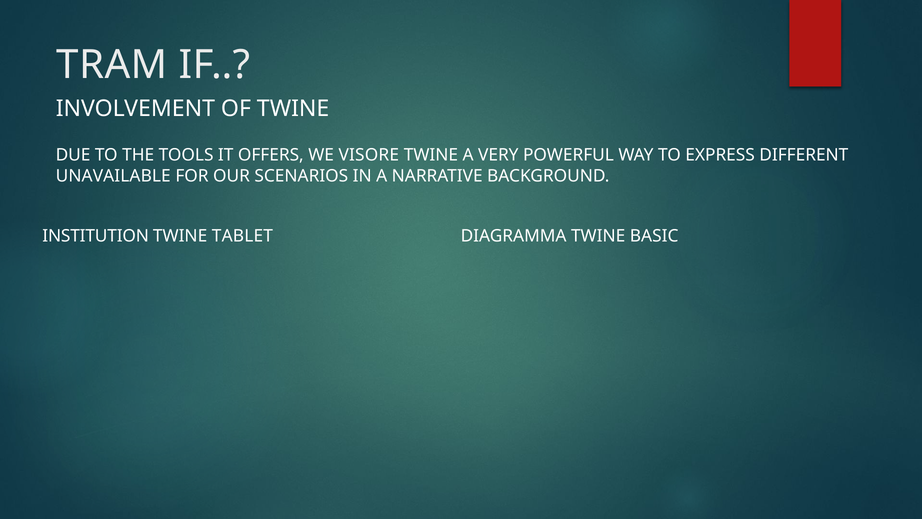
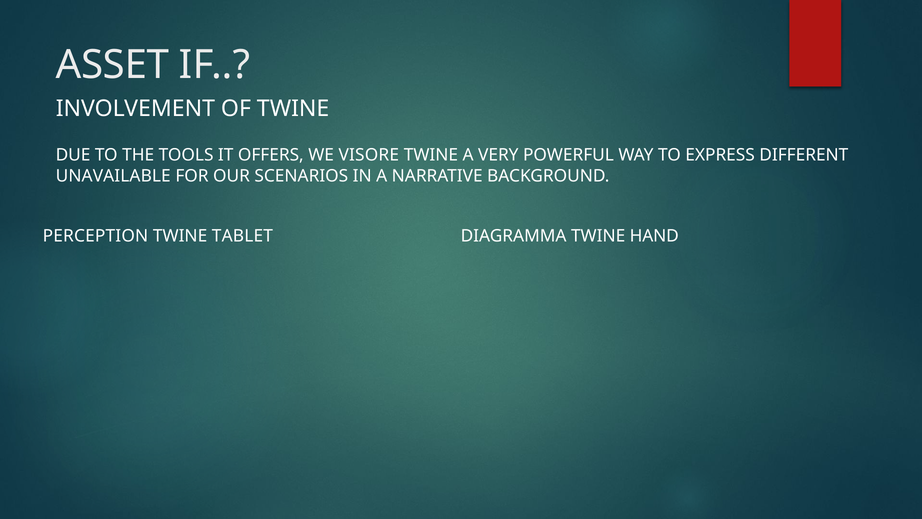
TRAM: TRAM -> ASSET (112, 65)
INSTITUTION: INSTITUTION -> PERCEPTION (95, 236)
BASIC: BASIC -> HAND (654, 236)
